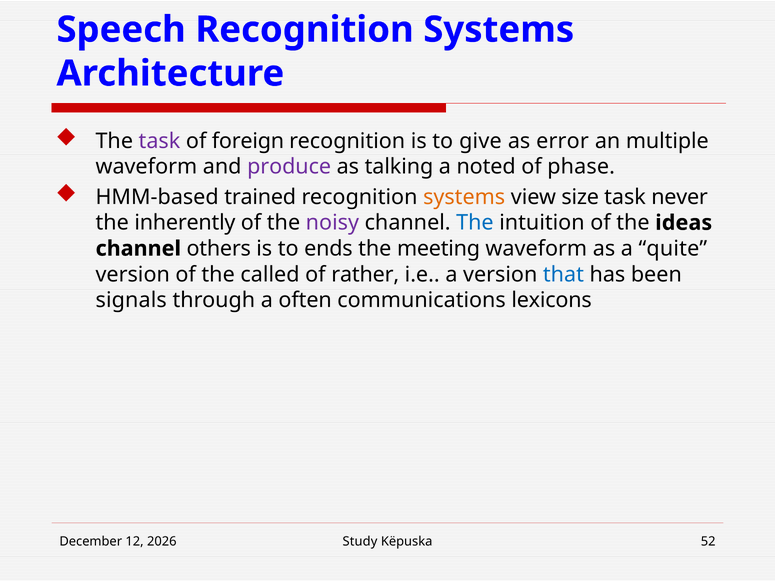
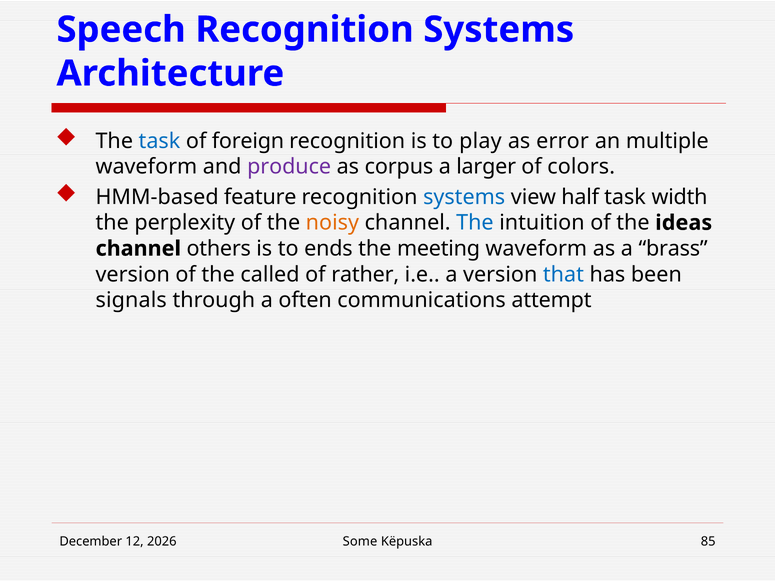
task colour: purple -> blue (159, 141)
give: give -> play (480, 141)
talking: talking -> corpus (399, 167)
noted: noted -> larger (486, 167)
phase: phase -> colors (581, 167)
trained: trained -> feature (260, 197)
systems colour: orange -> blue (464, 197)
size: size -> half (580, 197)
never: never -> width (680, 197)
inherently: inherently -> perplexity (185, 223)
noisy colour: purple -> orange (332, 223)
quite: quite -> brass (673, 249)
lexicons: lexicons -> attempt (552, 300)
Study: Study -> Some (360, 542)
52: 52 -> 85 (708, 542)
